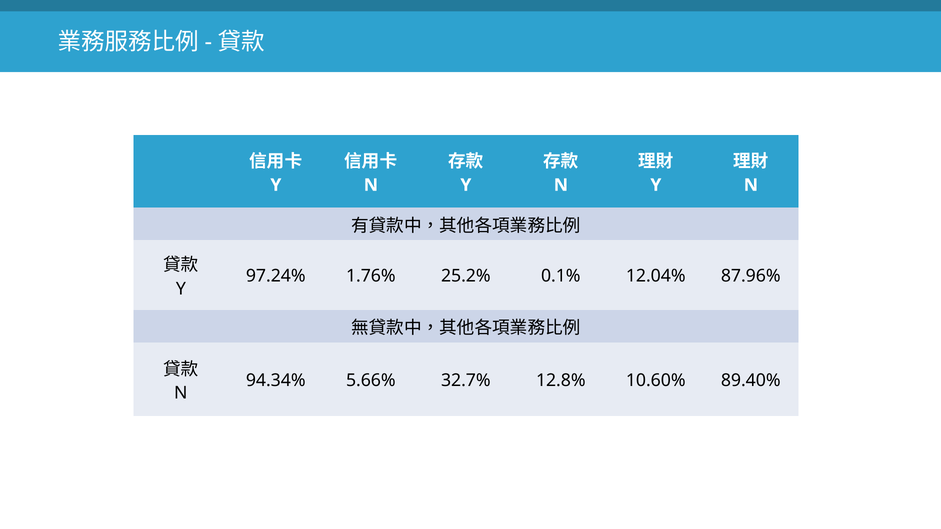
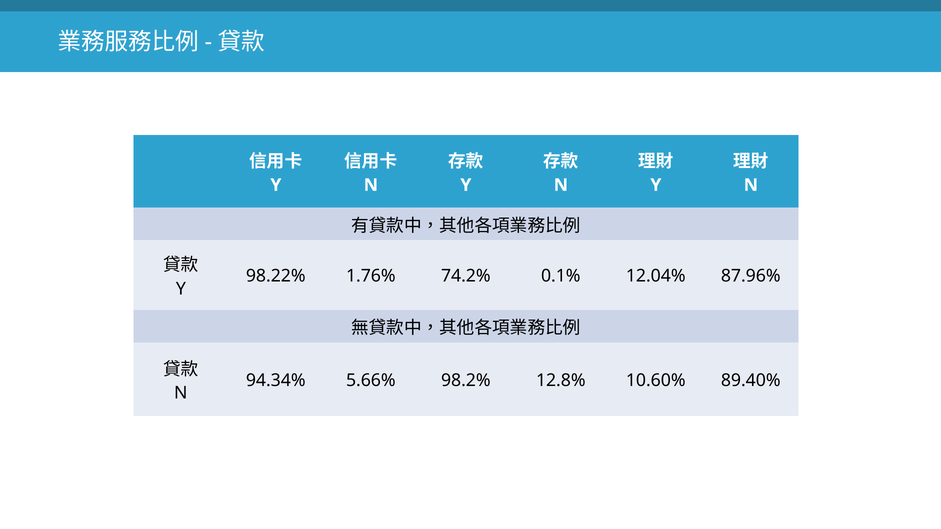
97.24%: 97.24% -> 98.22% (276, 276)
25.2%: 25.2% -> 74.2% (466, 276)
32.7%: 32.7% -> 98.2% (466, 381)
